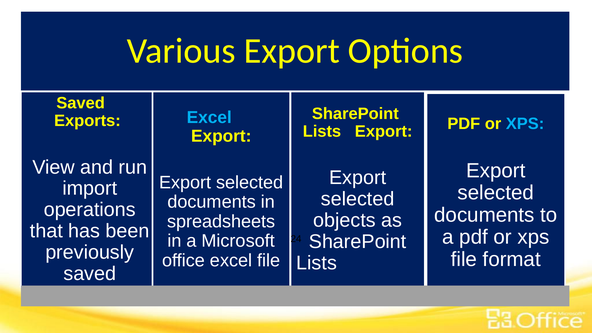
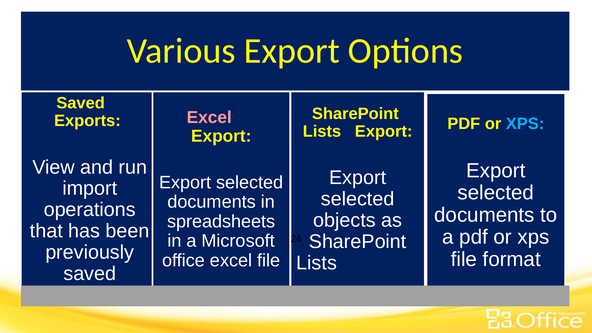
Excel colour: light blue -> pink (209, 117)
